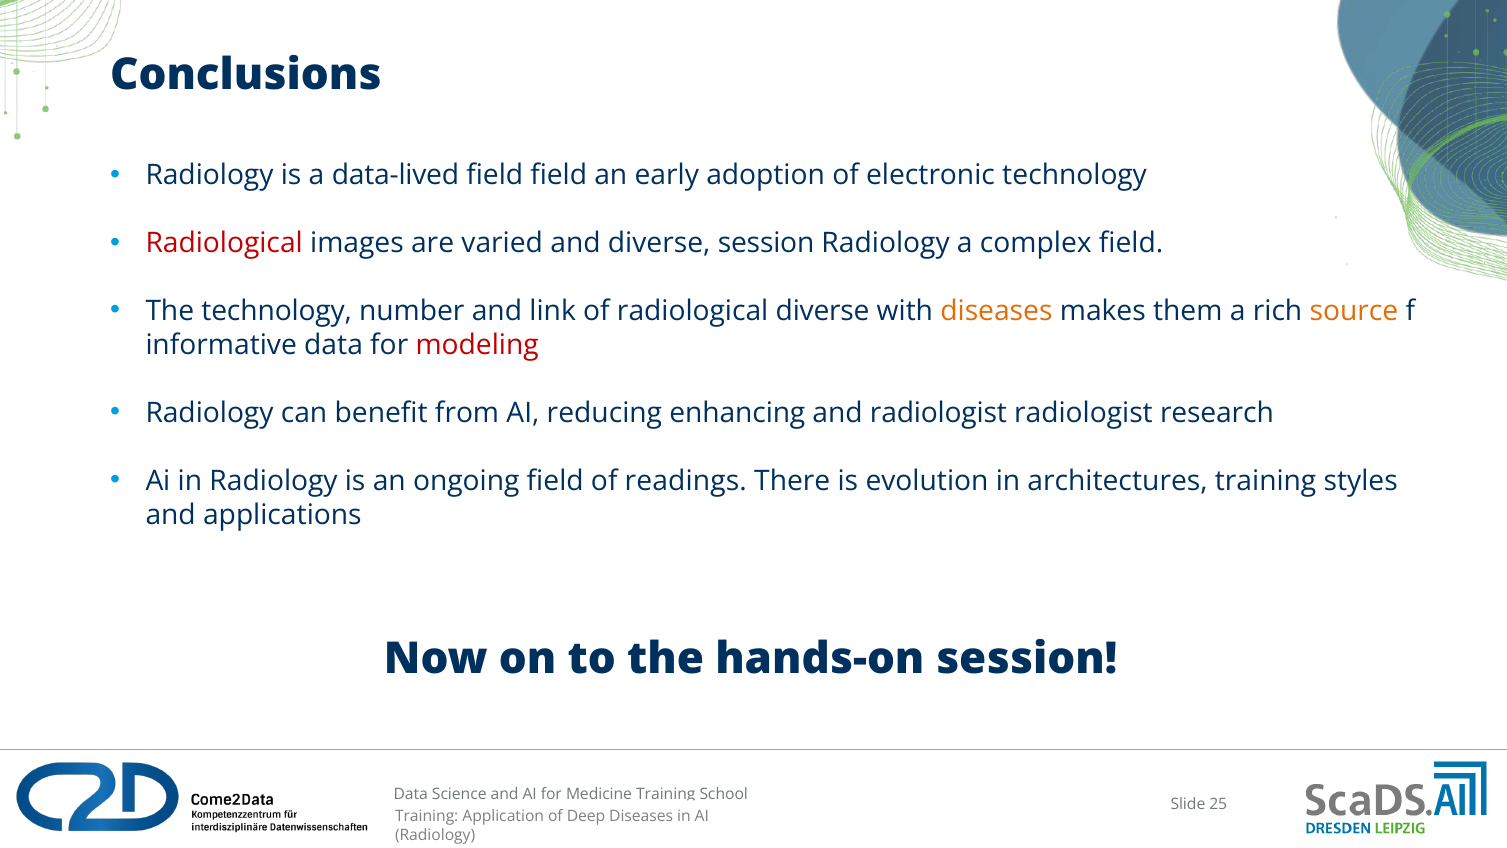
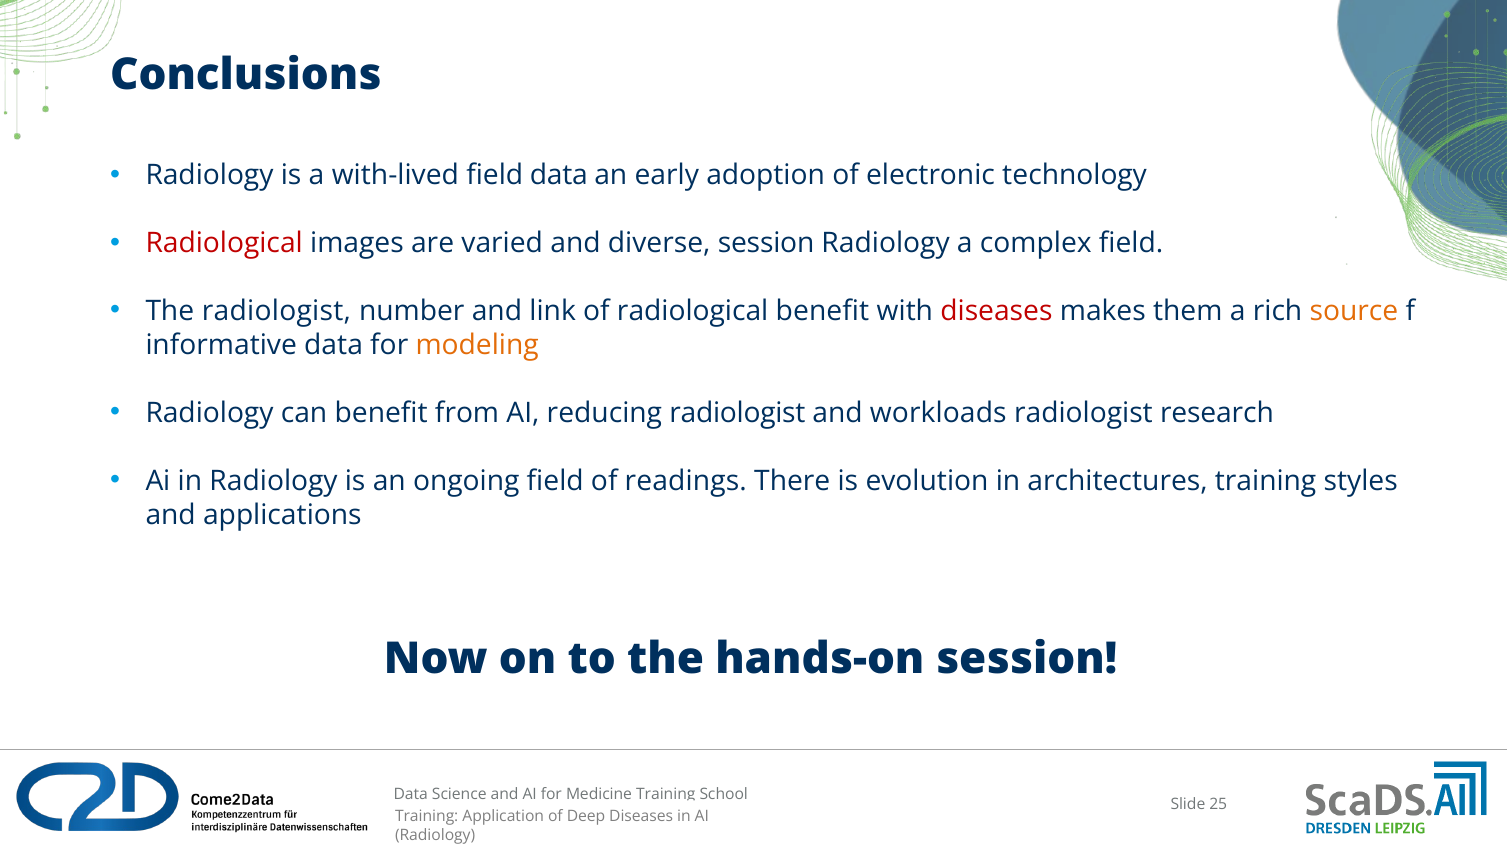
data-lived: data-lived -> with-lived (395, 175)
field field: field -> data (559, 175)
The technology: technology -> radiologist (276, 311)
radiological diverse: diverse -> benefit (822, 311)
diseases colour: orange -> red (996, 311)
modeling colour: red -> orange (477, 345)
reducing enhancing: enhancing -> radiologist (737, 413)
and radiologist: radiologist -> workloads (938, 413)
